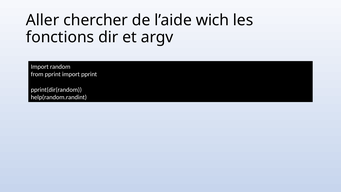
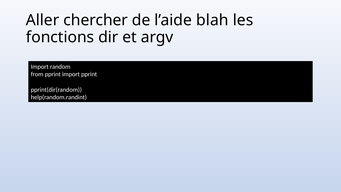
wich: wich -> blah (212, 20)
